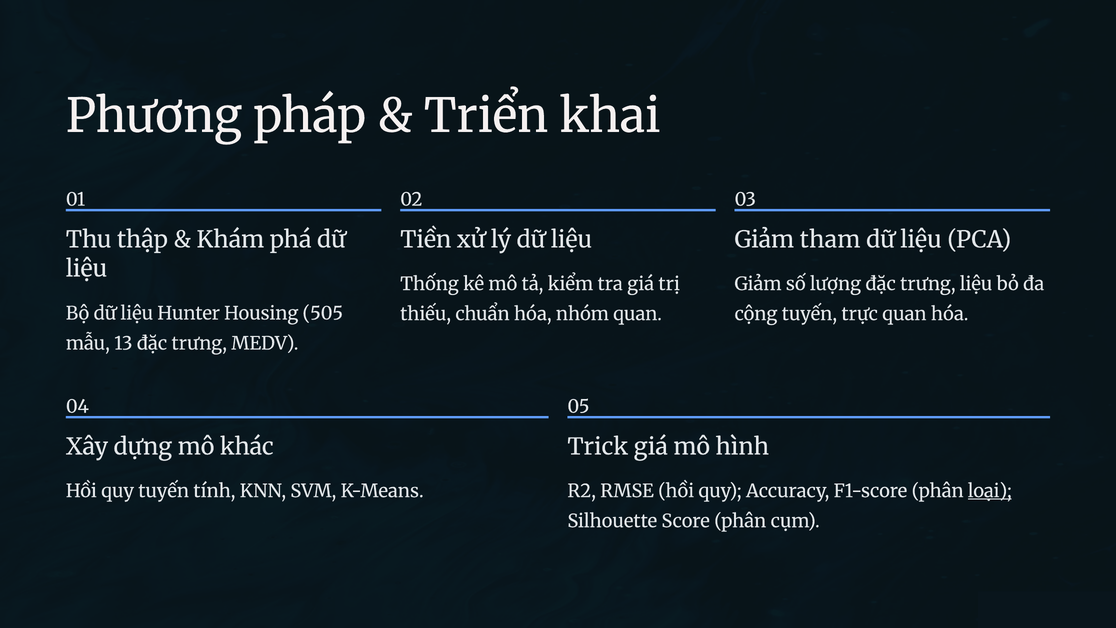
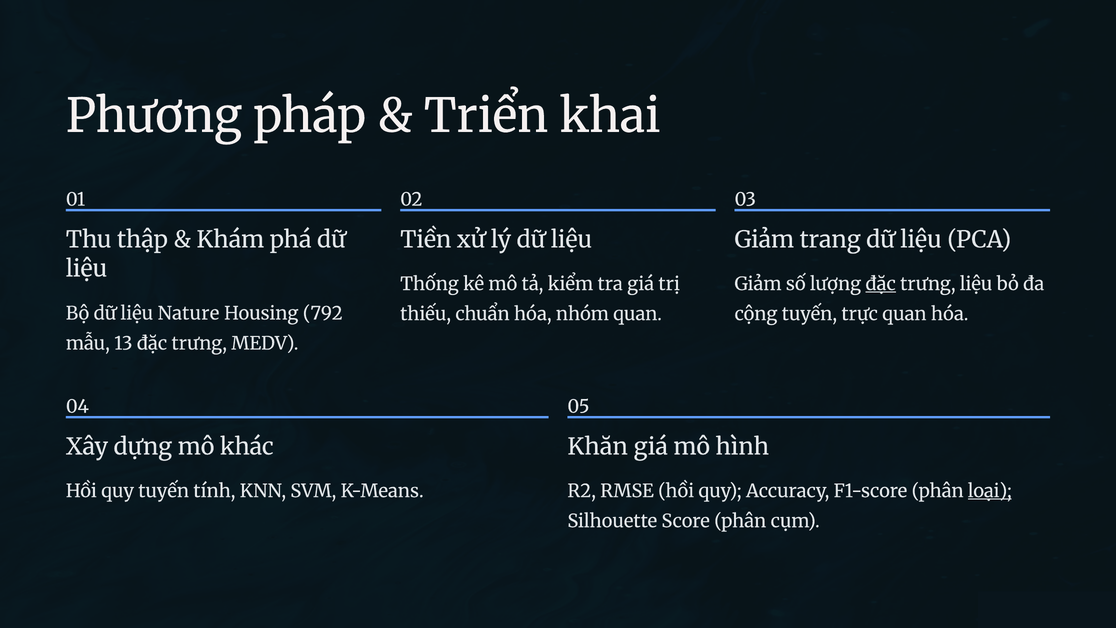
tham: tham -> trang (830, 240)
đặc underline: none -> present (881, 284)
Hunter: Hunter -> Nature (189, 313)
505: 505 -> 792 (323, 313)
Trick: Trick -> Khăn (598, 447)
